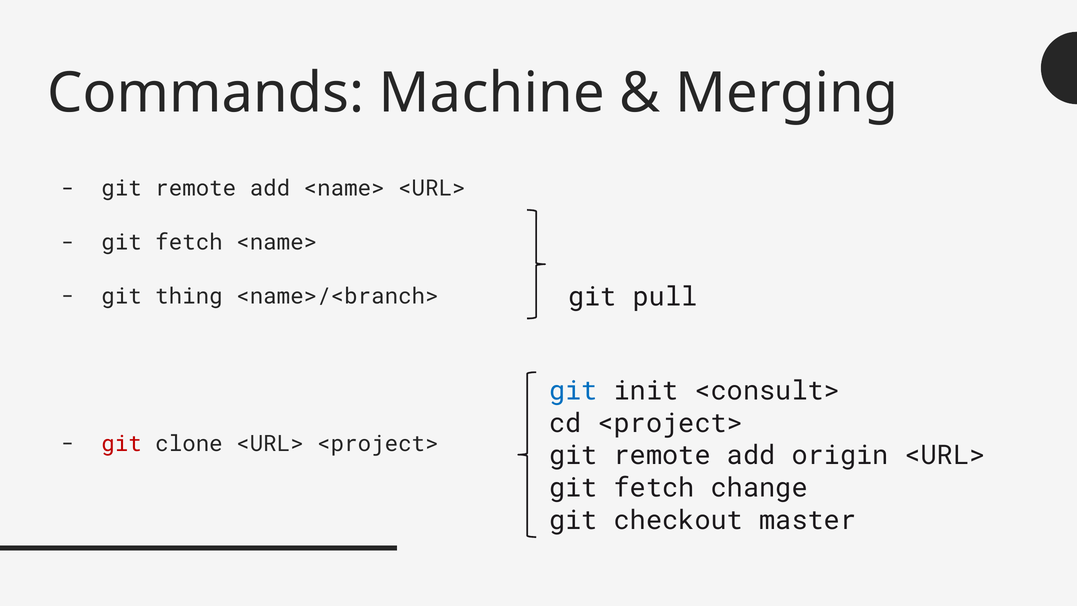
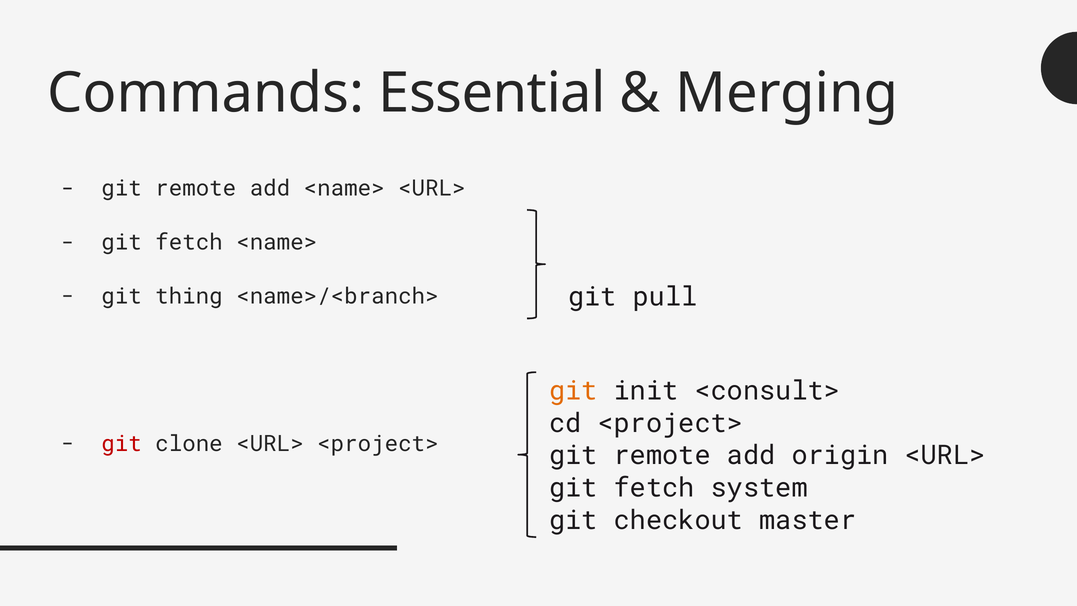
Machine: Machine -> Essential (492, 93)
git colour: blue -> orange (573, 391)
change: change -> system (759, 488)
